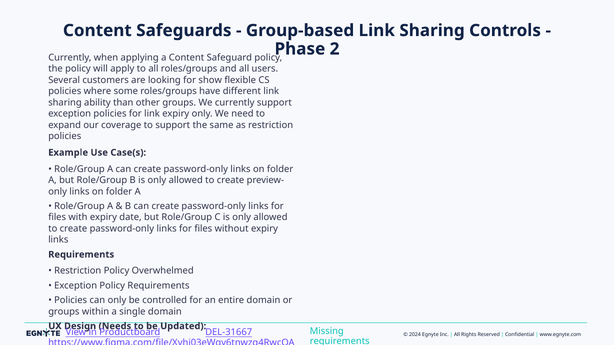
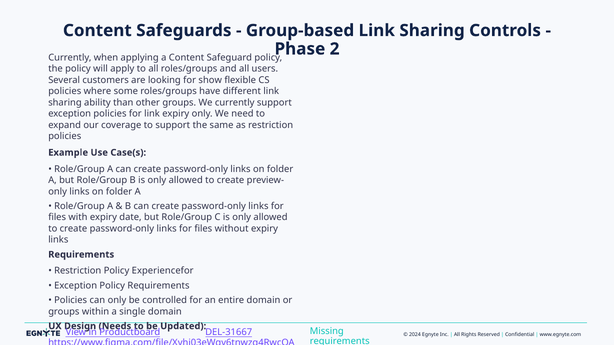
Overwhelmed: Overwhelmed -> Experiencefor (163, 271)
